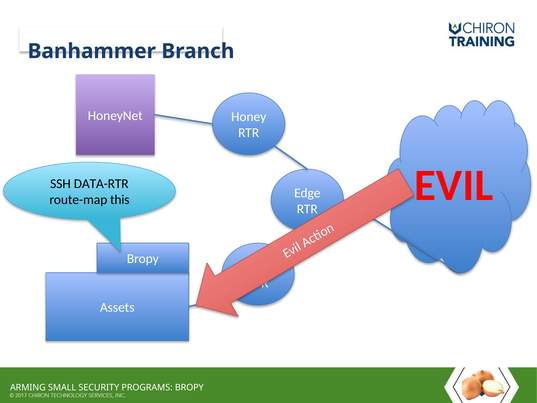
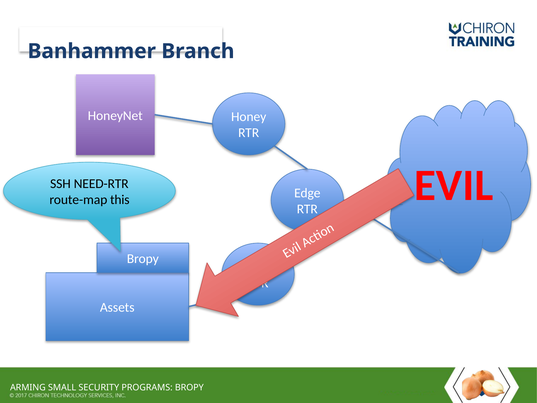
DATA-RTR: DATA-RTR -> NEED-RTR (101, 184)
